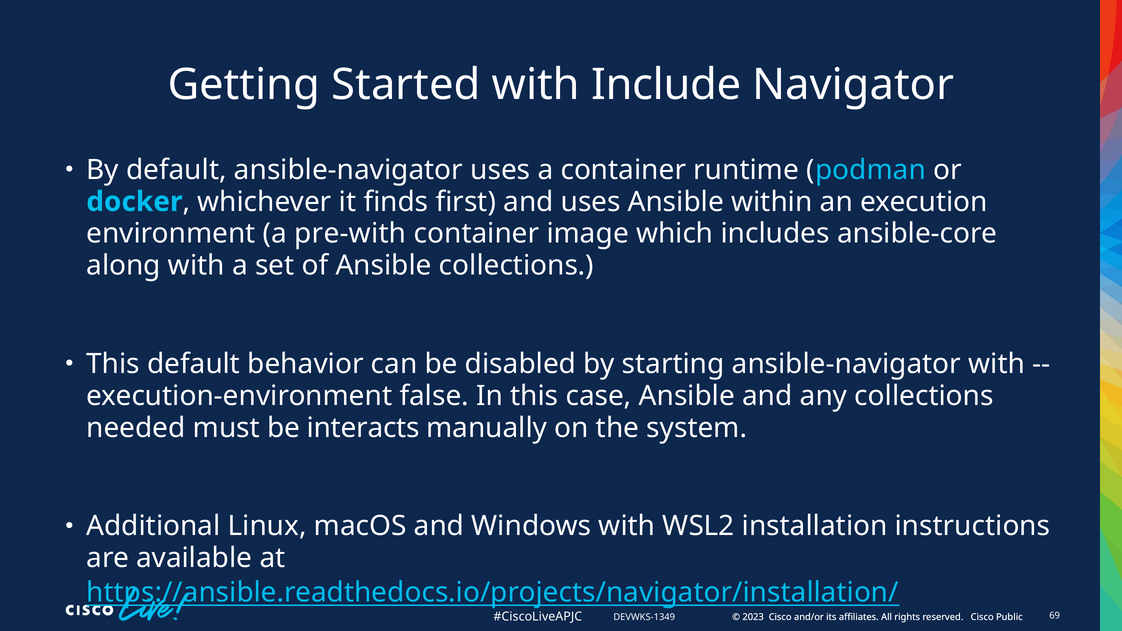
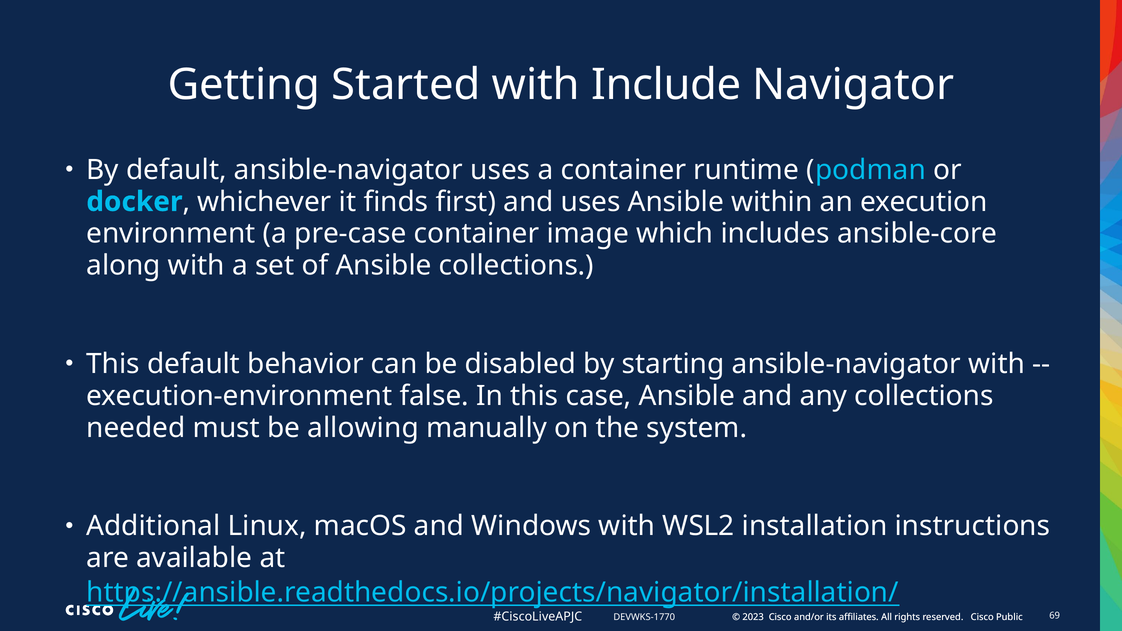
pre-with: pre-with -> pre-case (350, 234)
interacts: interacts -> allowing (363, 428)
DEVWKS-1349: DEVWKS-1349 -> DEVWKS-1770 (644, 617)
